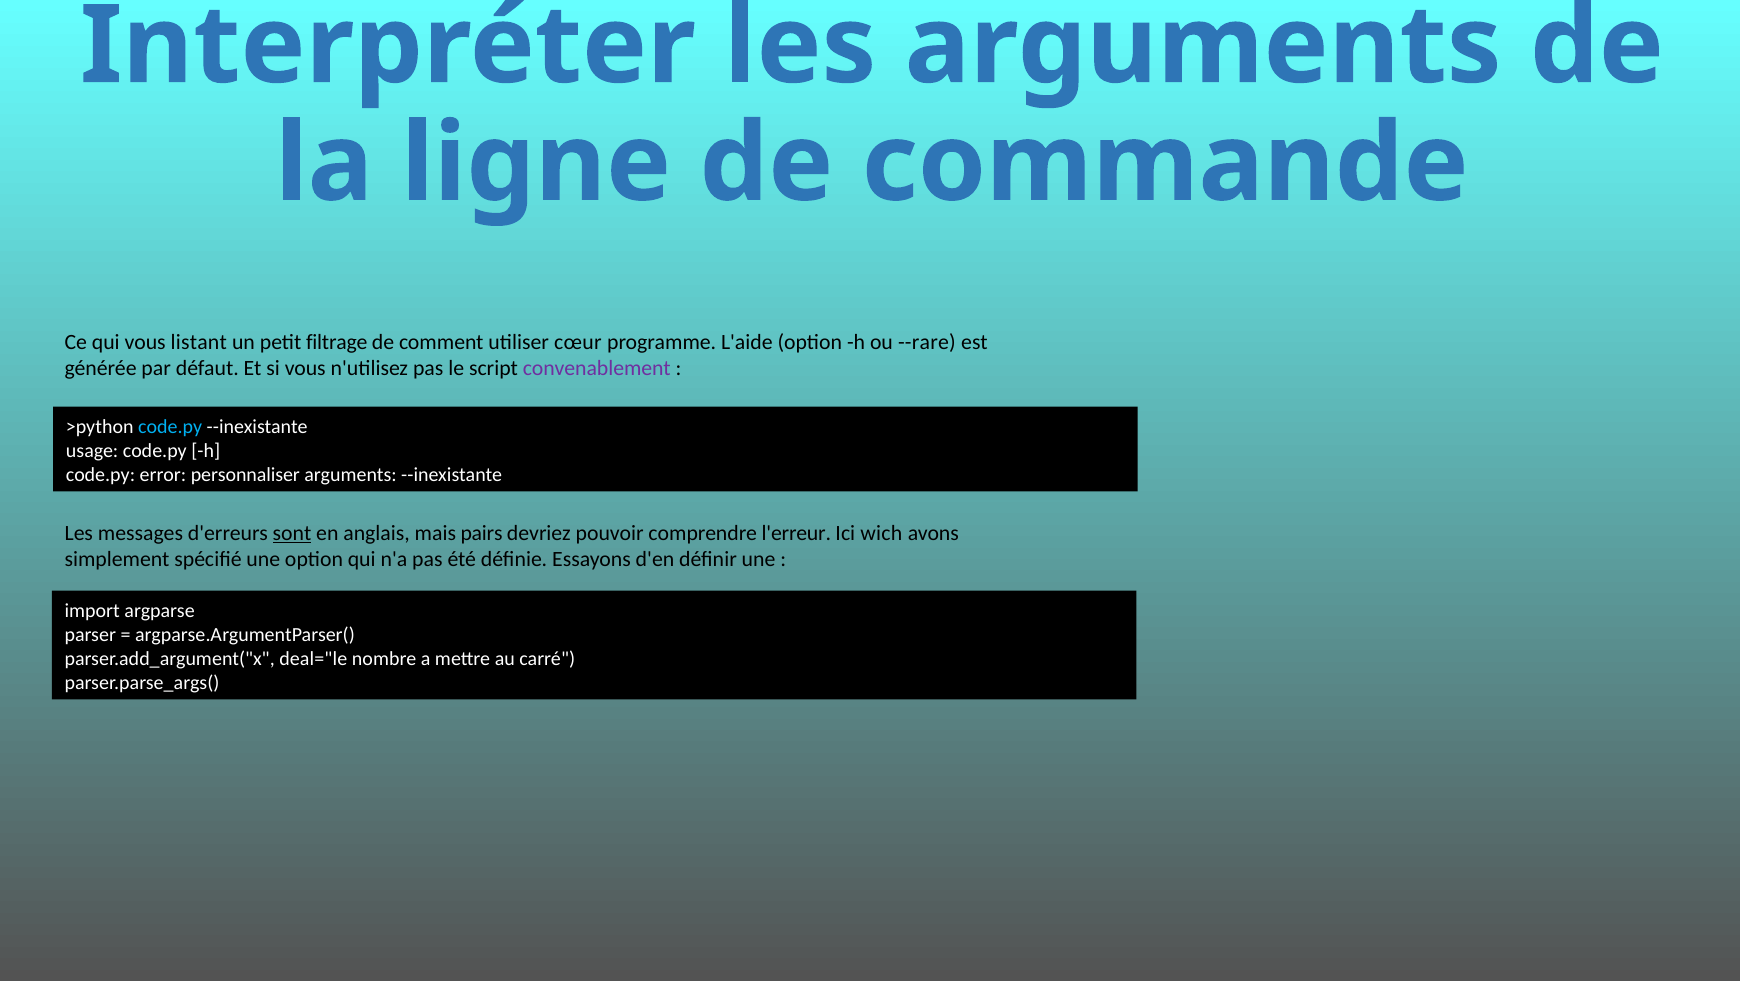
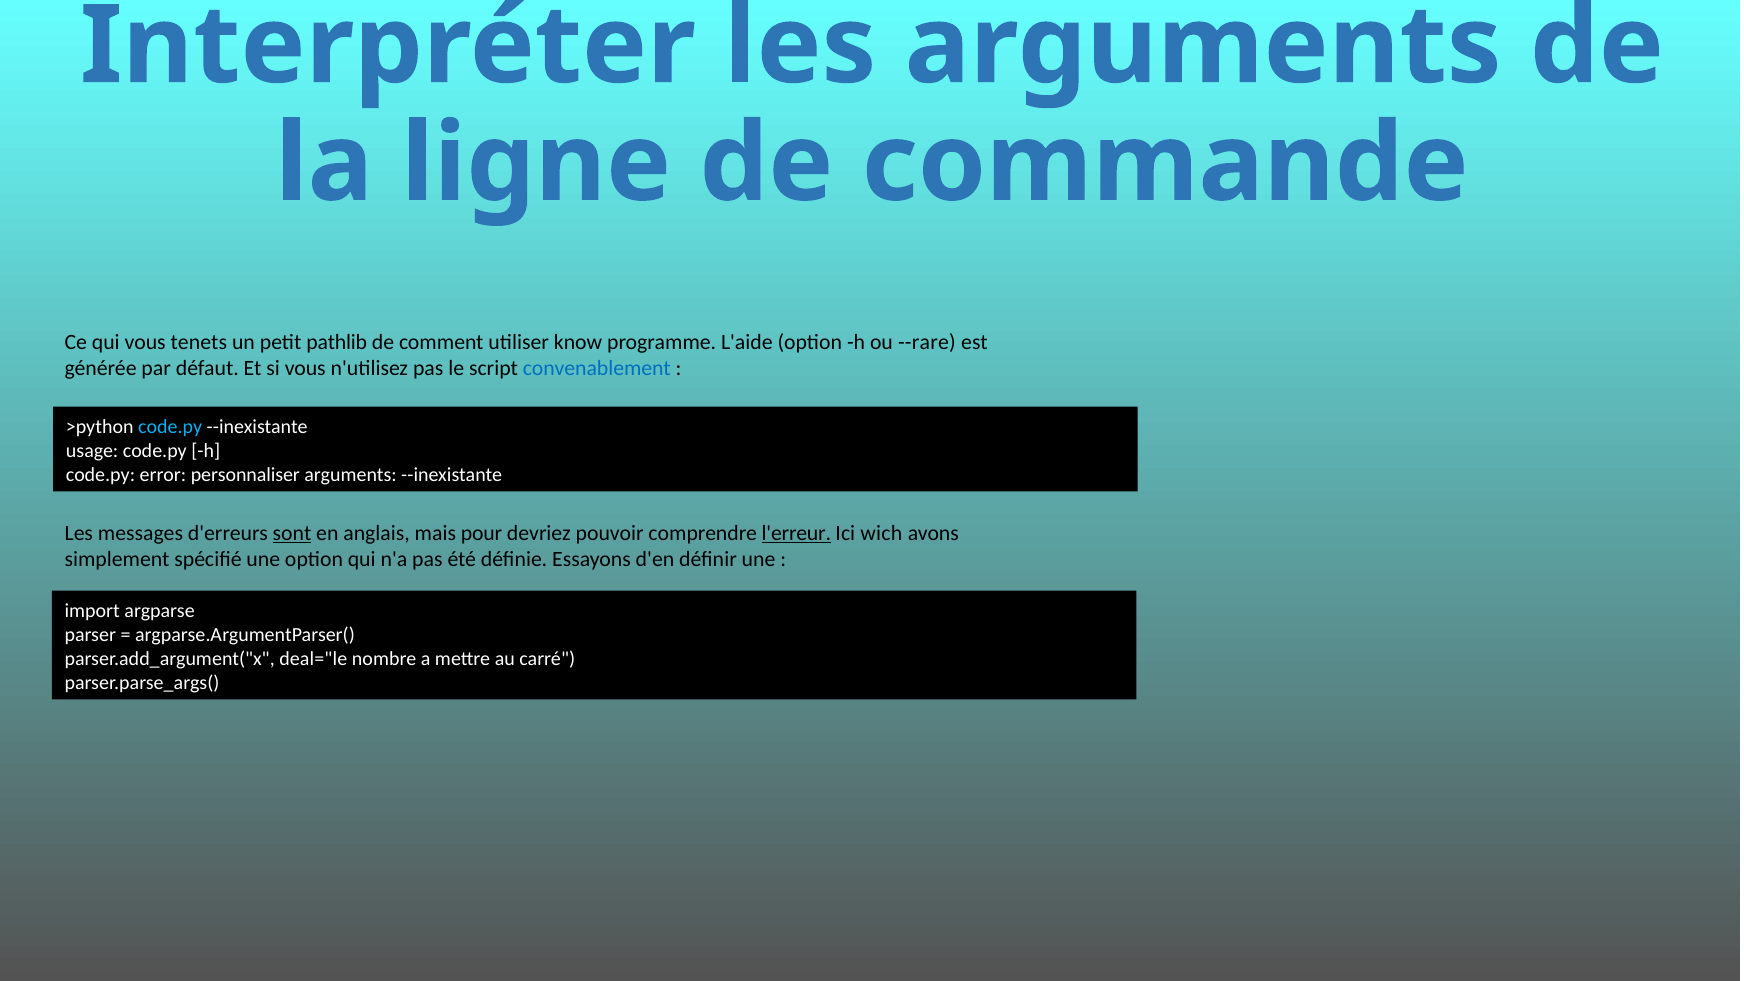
listant: listant -> tenets (199, 342)
filtrage: filtrage -> pathlib (337, 342)
cœur: cœur -> know (578, 342)
convenablement colour: purple -> blue (597, 368)
pairs: pairs -> pour (482, 533)
l'erreur underline: none -> present (796, 533)
